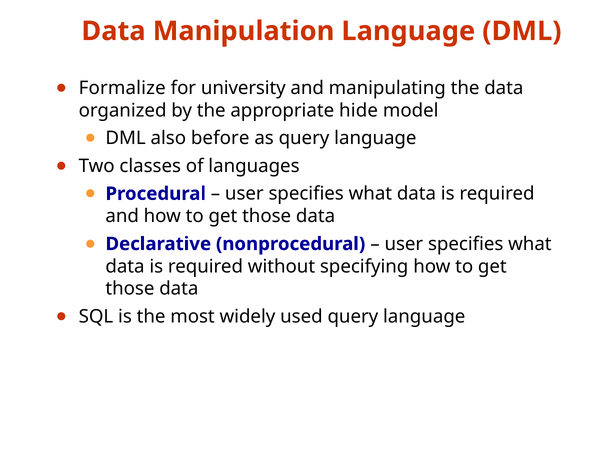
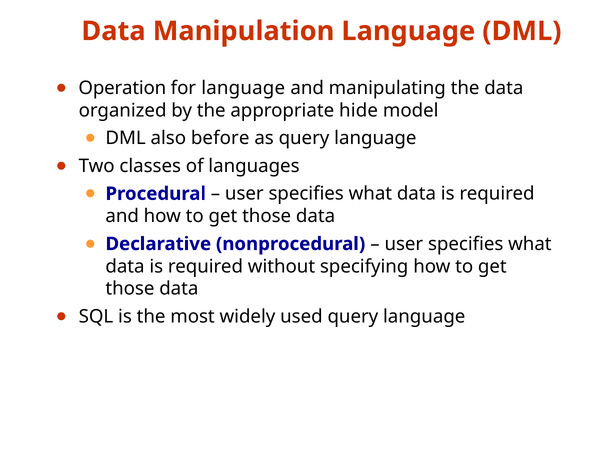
Formalize: Formalize -> Operation (122, 88)
for university: university -> language (243, 88)
